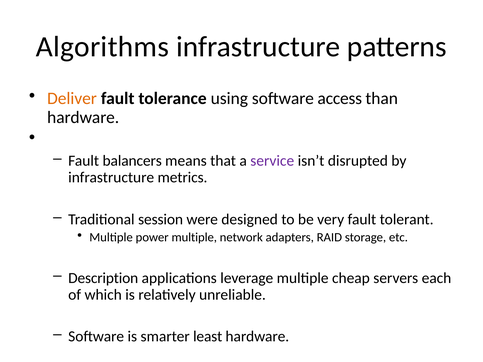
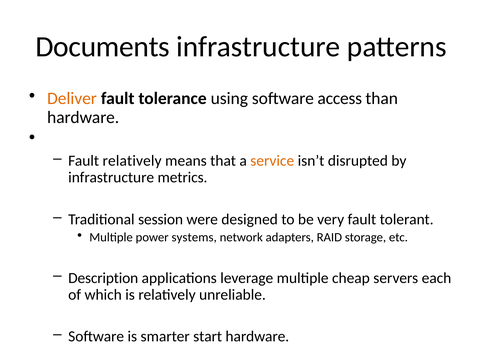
Algorithms: Algorithms -> Documents (103, 47)
Fault balancers: balancers -> relatively (132, 161)
service colour: purple -> orange (272, 161)
power multiple: multiple -> systems (194, 237)
least: least -> start (208, 337)
